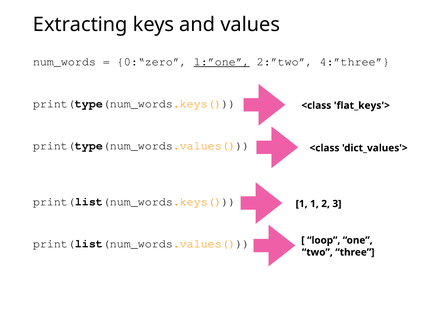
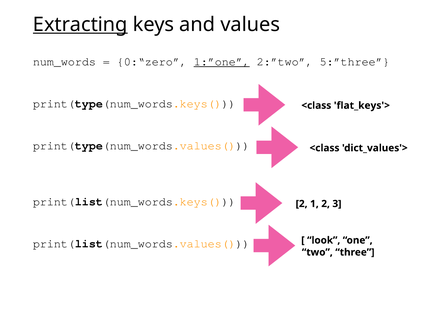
Extracting underline: none -> present (80, 25)
4:”three: 4:”three -> 5:”three (355, 62)
1: 1 -> 2 (302, 204)
loop: loop -> look (324, 240)
